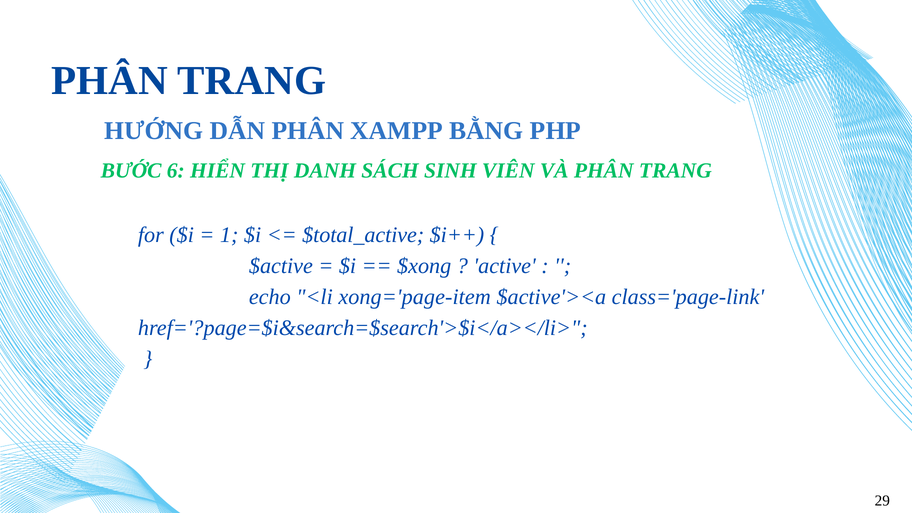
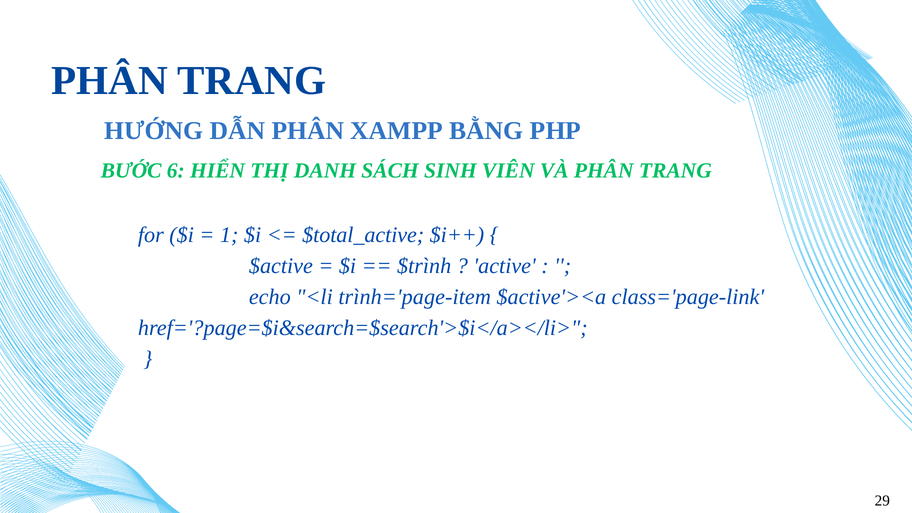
$xong: $xong -> $trình (424, 266)
xong='page-item: xong='page-item -> trình='page-item (415, 297)
